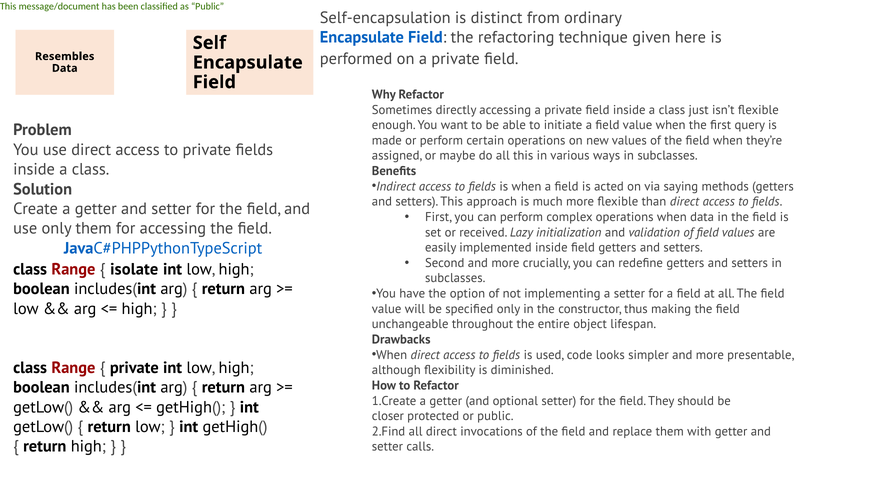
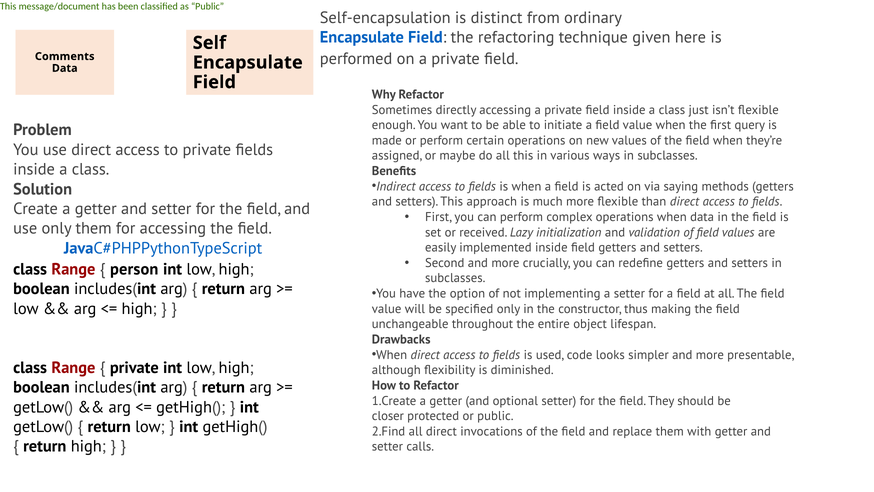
Resembles: Resembles -> Comments (65, 56)
isolate: isolate -> person (134, 269)
